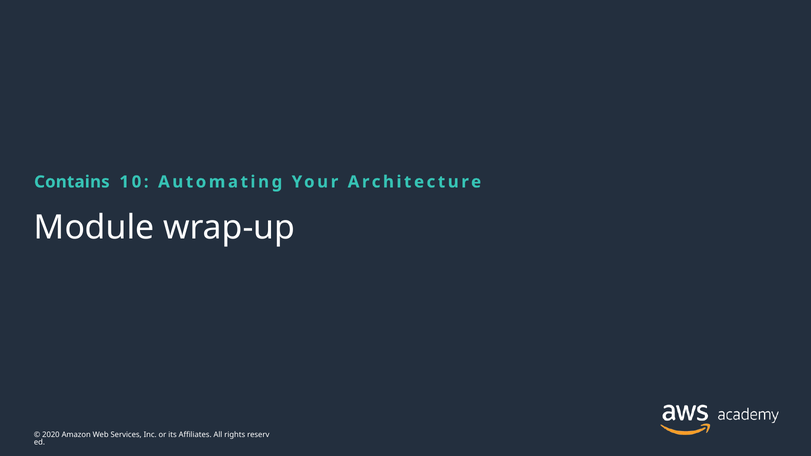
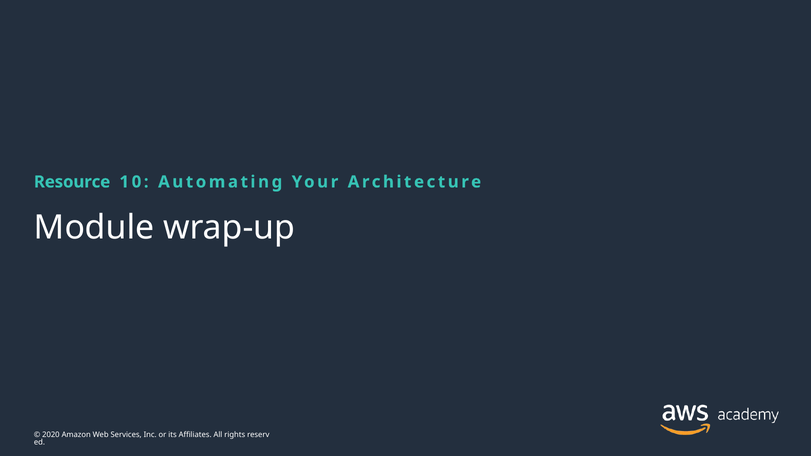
Contains: Contains -> Resource (72, 182)
